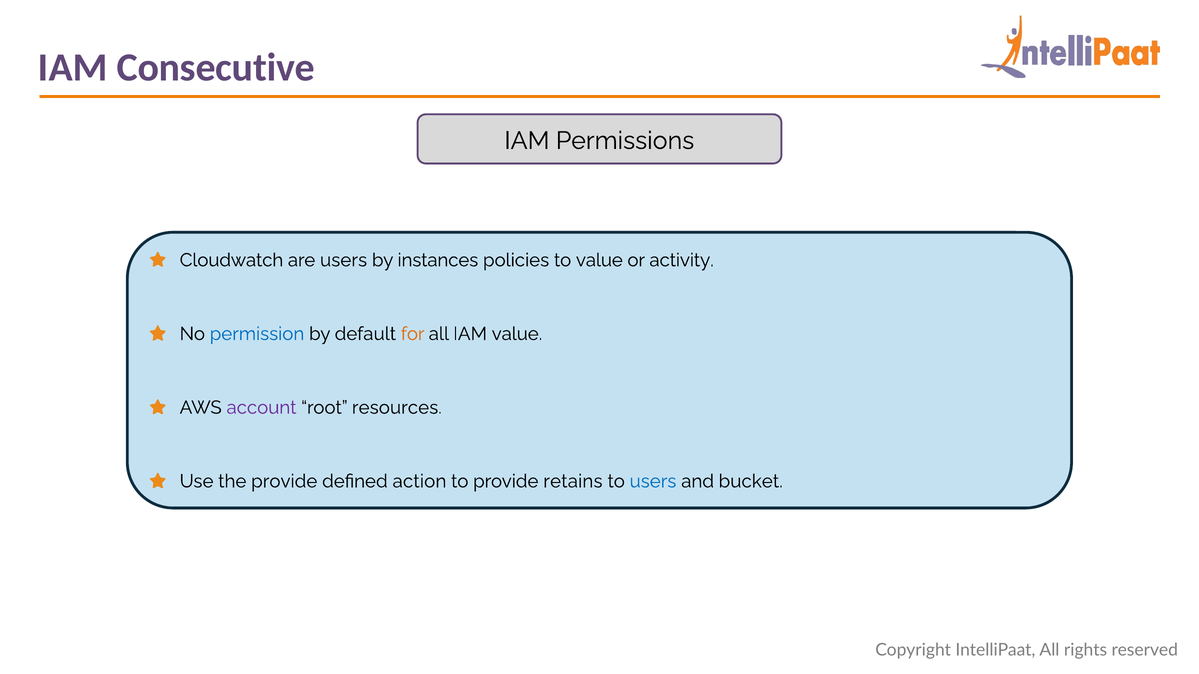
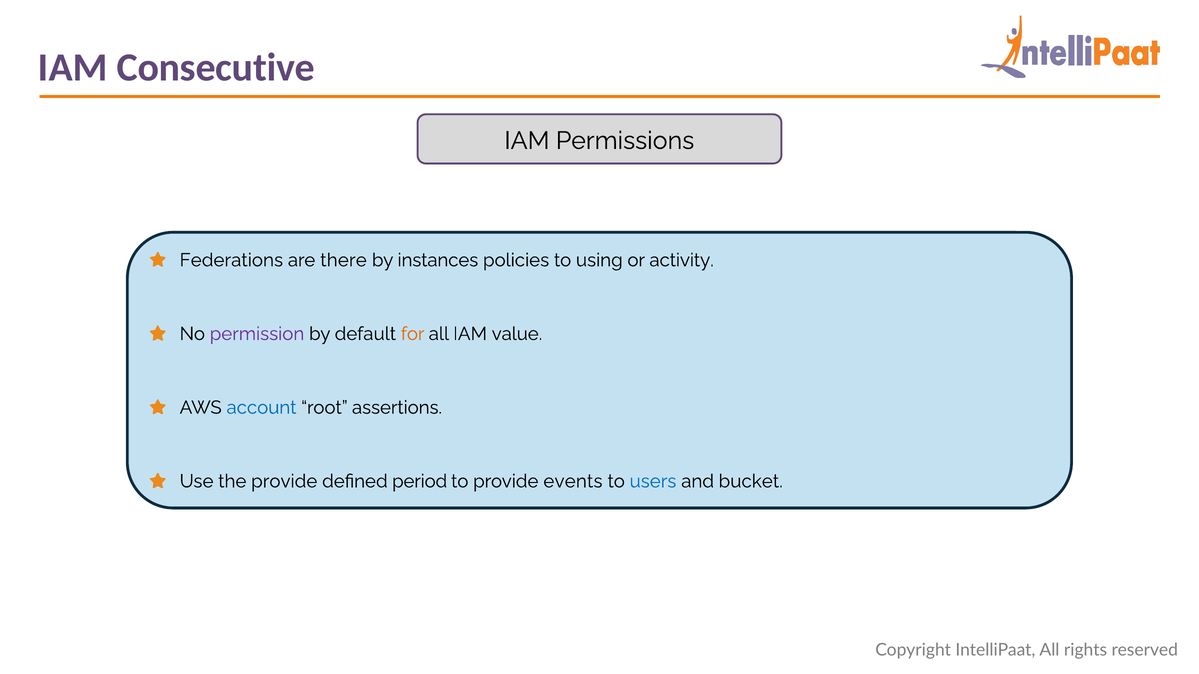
Cloudwatch: Cloudwatch -> Federations (231, 260)
are users: users -> there (344, 260)
to value: value -> using (599, 260)
permission colour: blue -> purple (257, 334)
account colour: purple -> blue (261, 408)
resources: resources -> assertions (397, 408)
action: action -> period (420, 482)
retains: retains -> events (573, 482)
